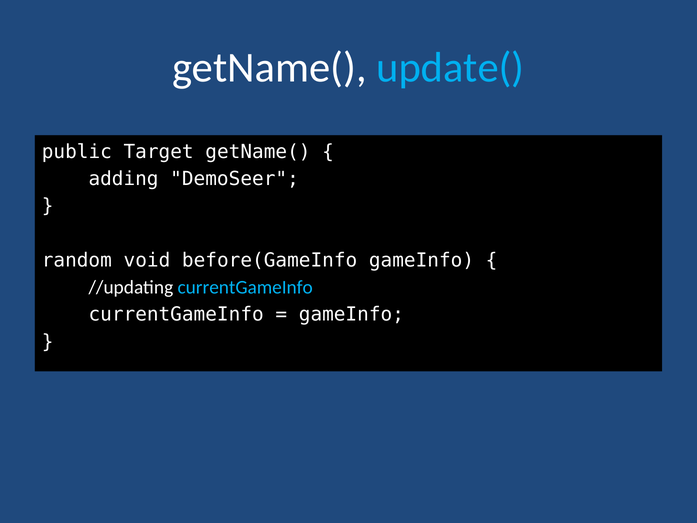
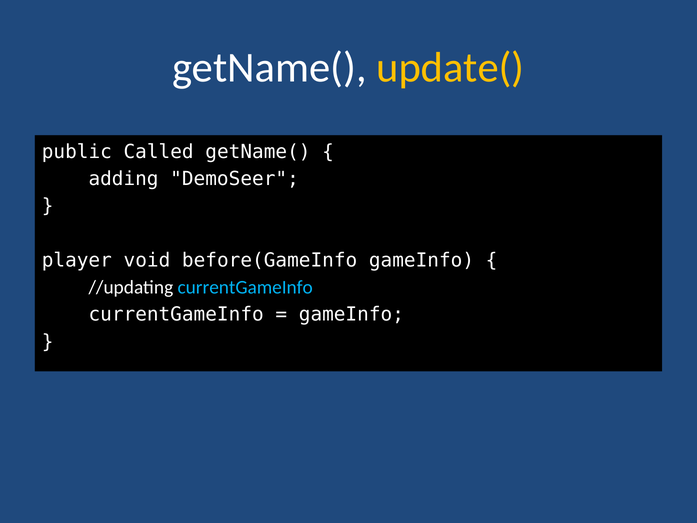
update( colour: light blue -> yellow (450, 67)
Target: Target -> Called (159, 152)
random: random -> player (77, 260)
